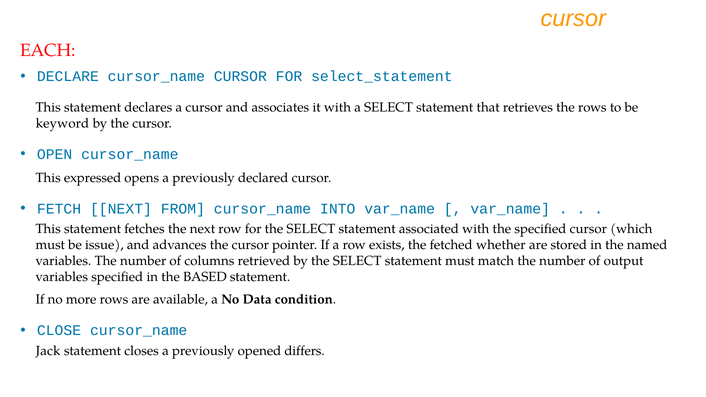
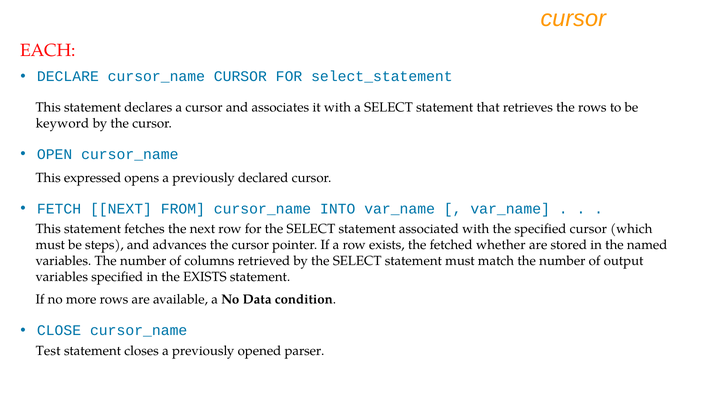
issue: issue -> steps (104, 245)
the BASED: BASED -> EXISTS (205, 277)
Jack: Jack -> Test (48, 351)
differs: differs -> parser (304, 351)
